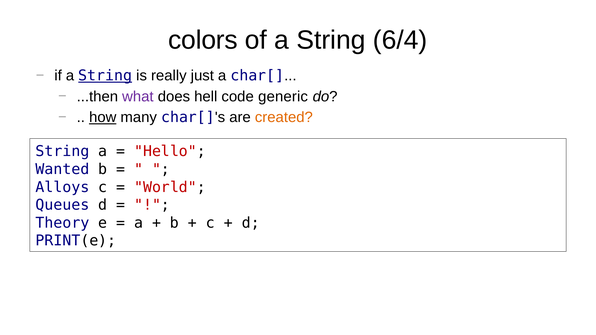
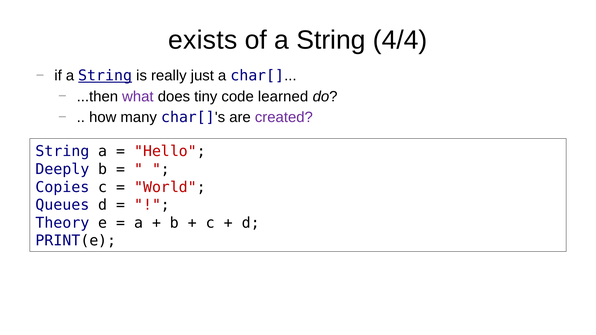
colors: colors -> exists (203, 40)
6/4: 6/4 -> 4/4 (400, 40)
hell: hell -> tiny (206, 97)
generic: generic -> learned (283, 97)
how underline: present -> none (103, 117)
created colour: orange -> purple (284, 117)
Wanted: Wanted -> Deeply (63, 169)
Alloys: Alloys -> Copies (63, 187)
